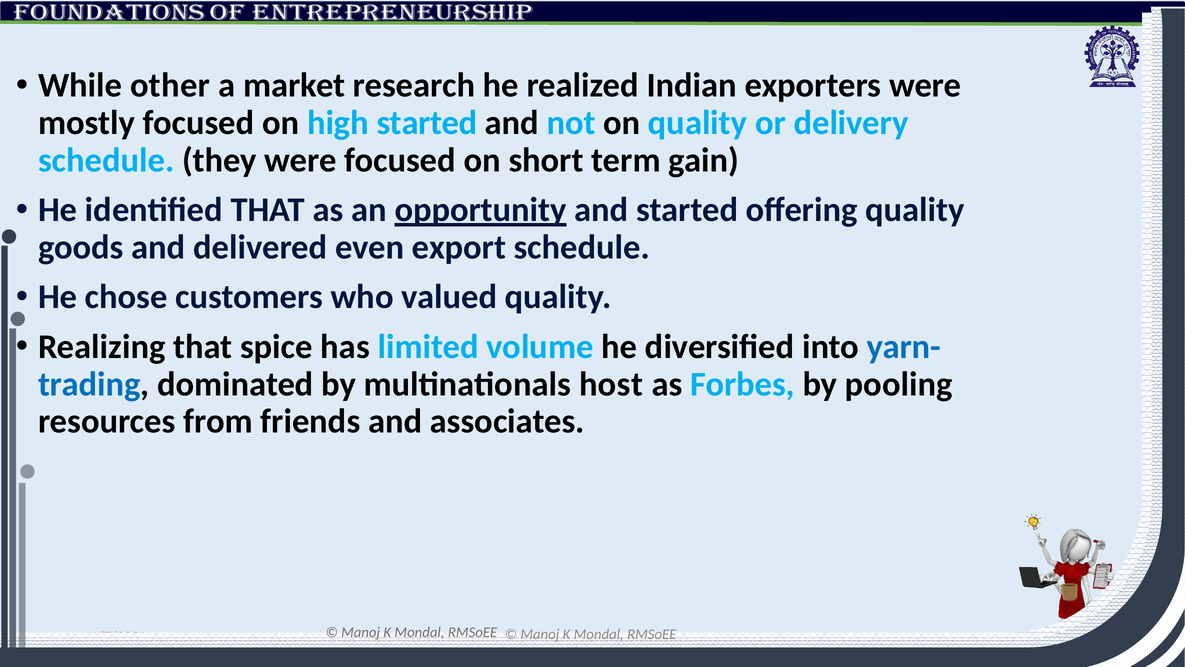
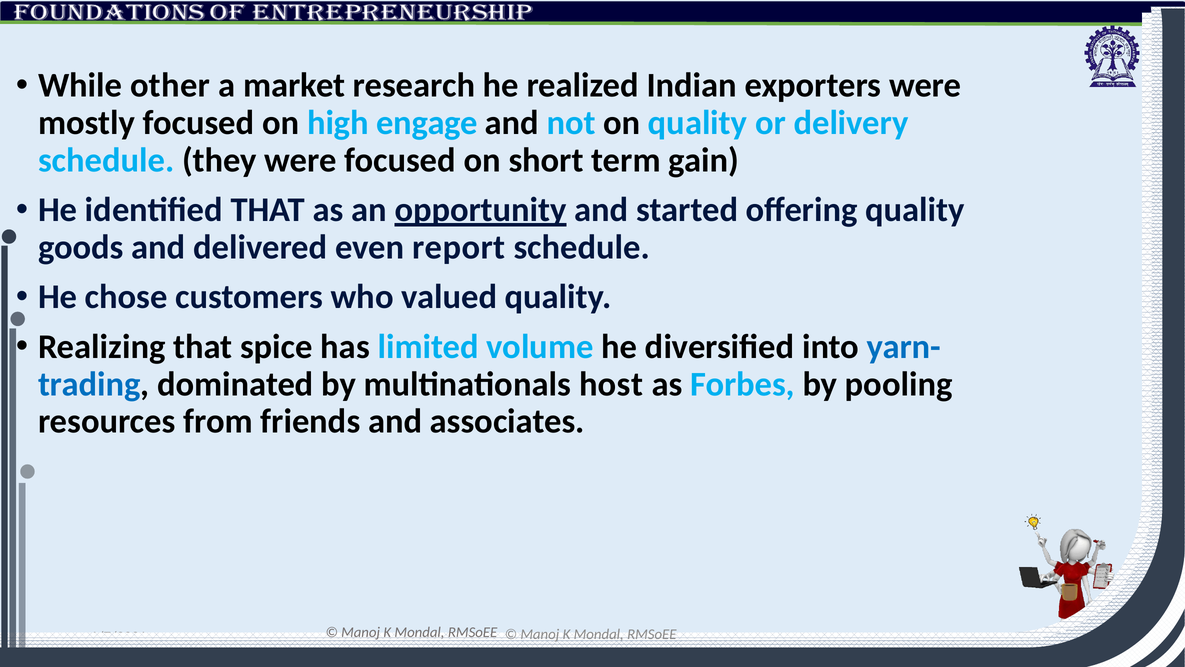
high started: started -> engage (427, 123)
export: export -> report (459, 247)
